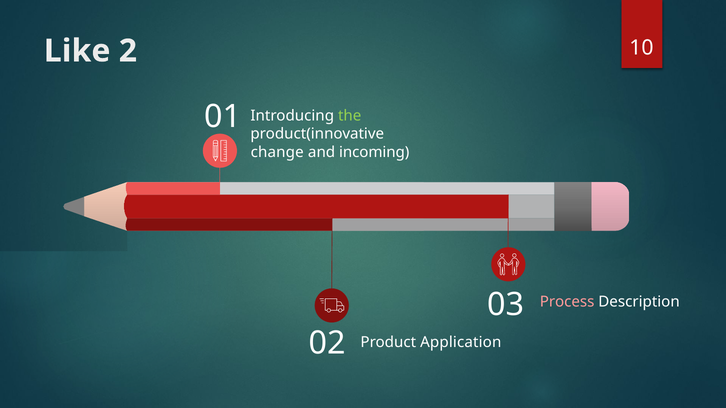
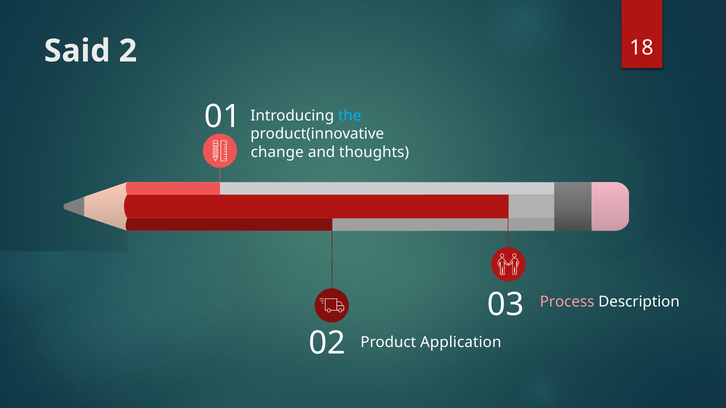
Like: Like -> Said (77, 51)
10: 10 -> 18 (641, 48)
the colour: light green -> light blue (350, 116)
incoming: incoming -> thoughts (374, 152)
